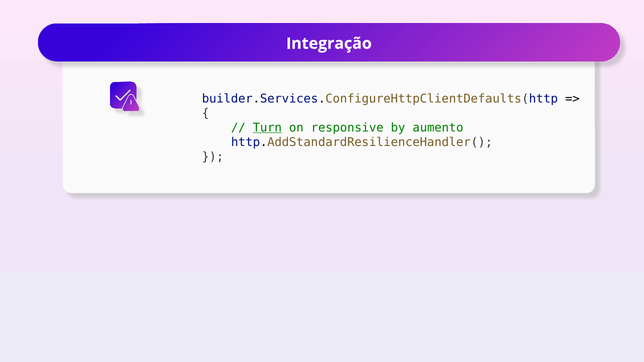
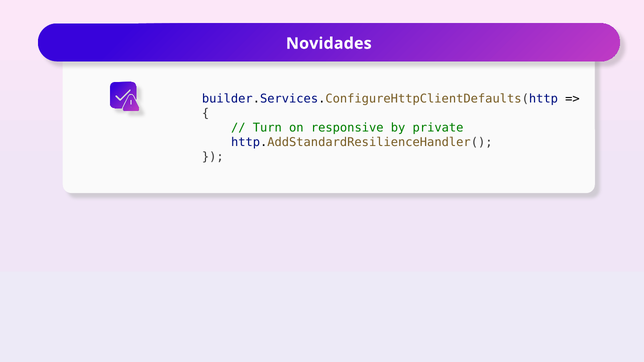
Integração: Integração -> Novidades (329, 43)
Turn underline: present -> none (267, 128)
aumento: aumento -> private (438, 128)
